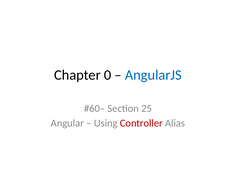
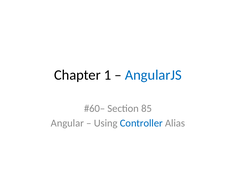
0: 0 -> 1 (108, 75)
25: 25 -> 85 (147, 109)
Controller colour: red -> blue (141, 123)
